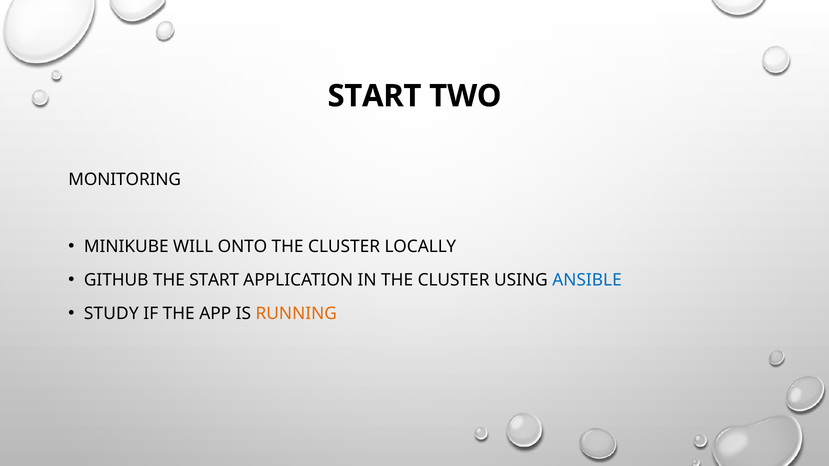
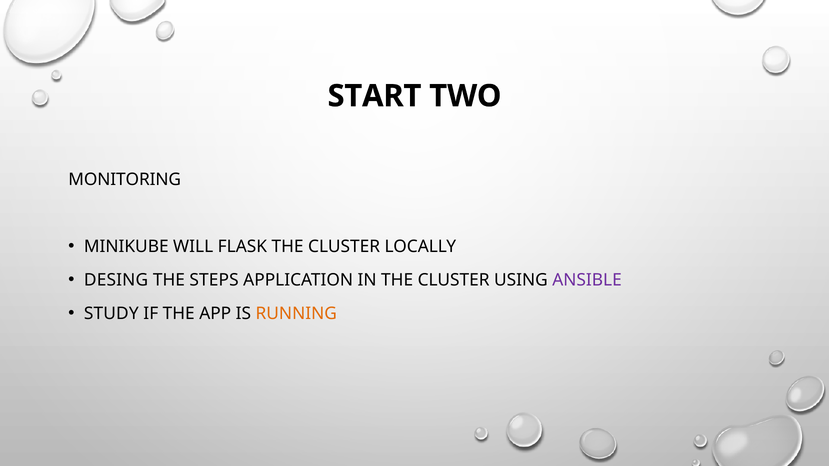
ONTO: ONTO -> FLASK (242, 247)
GITHUB: GITHUB -> DESING (116, 280)
THE START: START -> STEPS (214, 280)
ANSIBLE colour: blue -> purple (587, 280)
